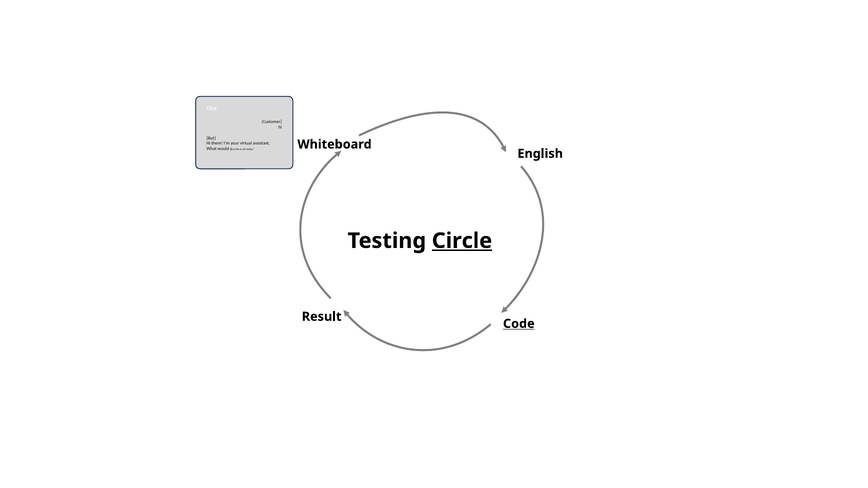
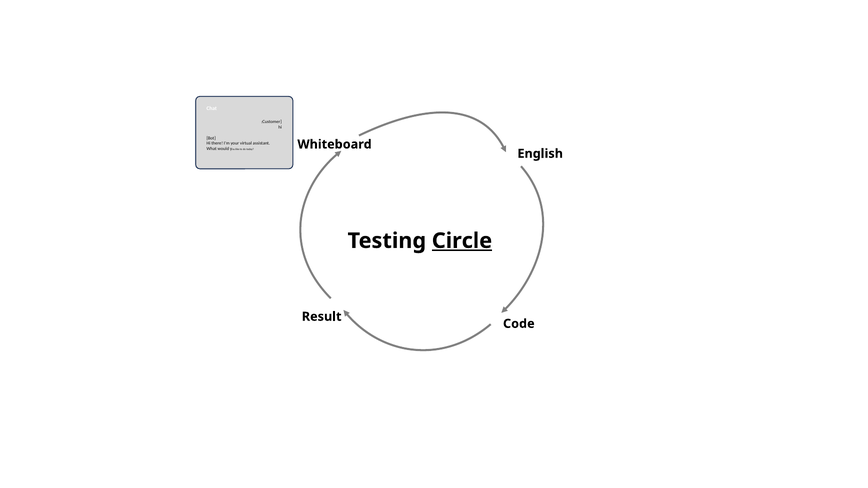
Code underline: present -> none (519, 324)
